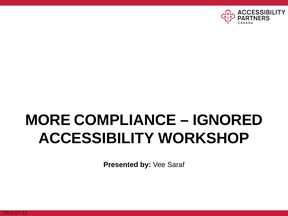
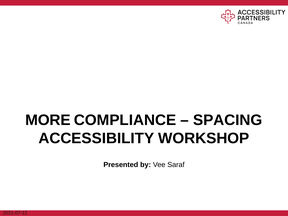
IGNORED: IGNORED -> SPACING (228, 120)
